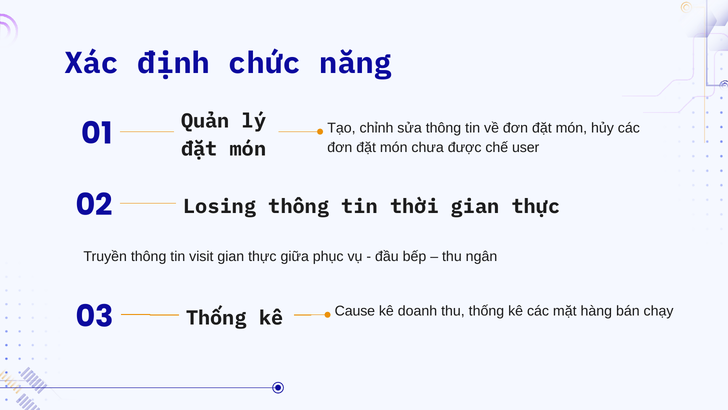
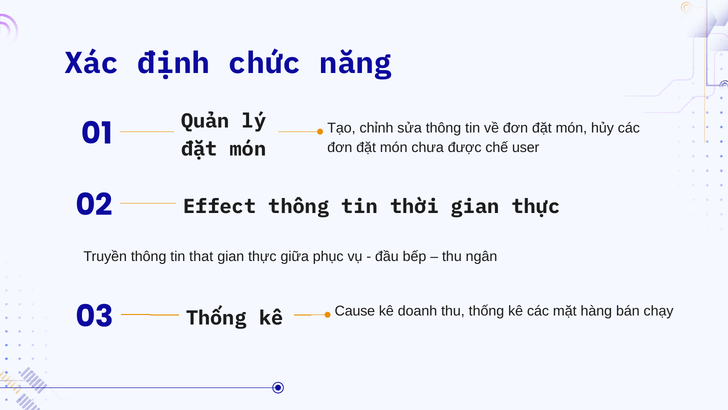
Losing: Losing -> Effect (220, 206)
visit: visit -> that (201, 256)
